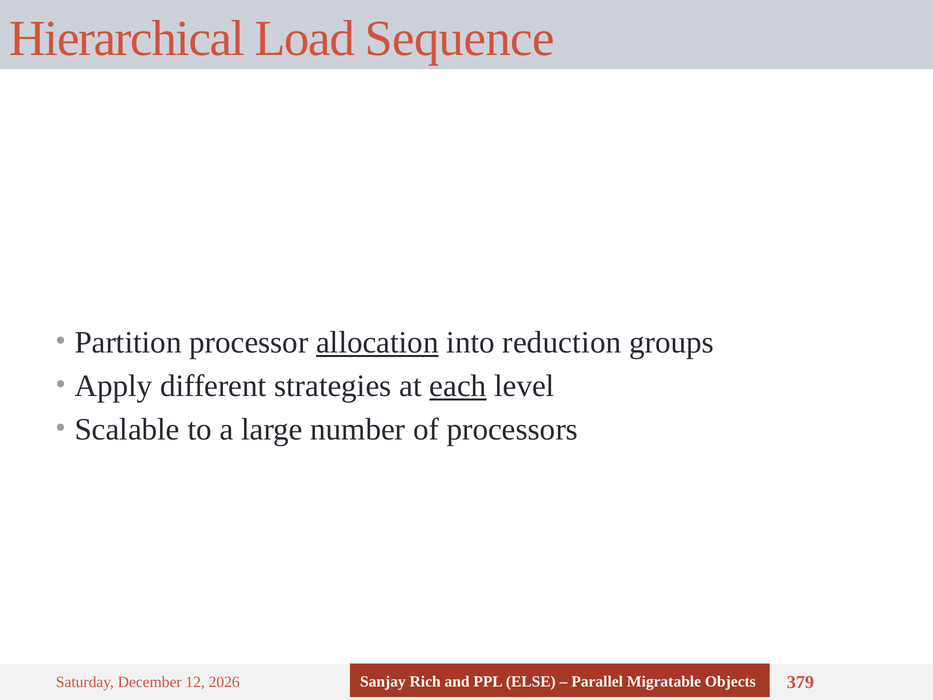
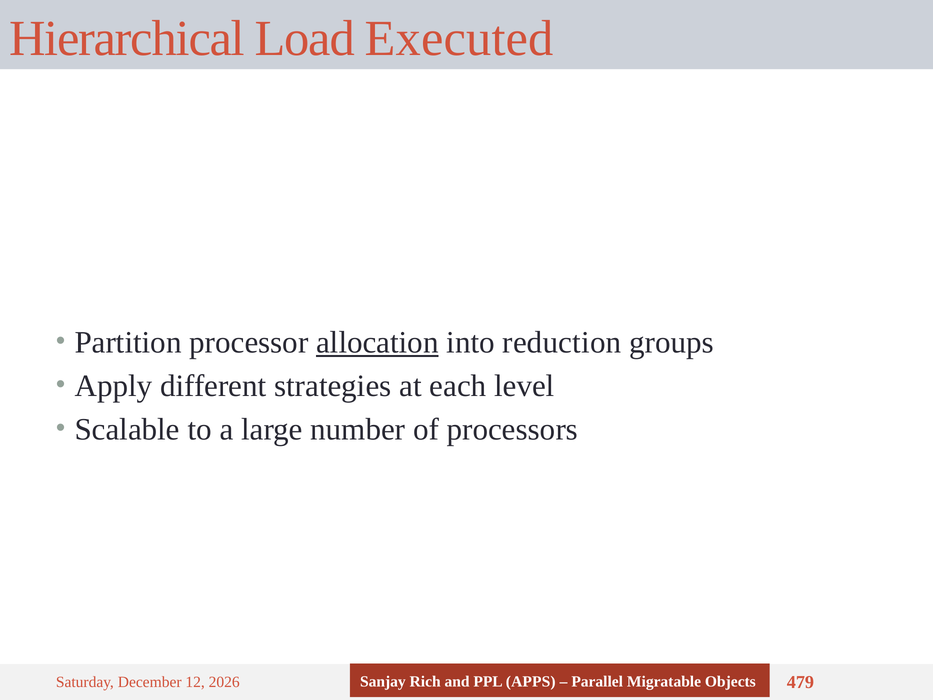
Sequence: Sequence -> Executed (459, 38)
each underline: present -> none (458, 386)
ELSE: ELSE -> APPS (531, 681)
379: 379 -> 479 (800, 682)
